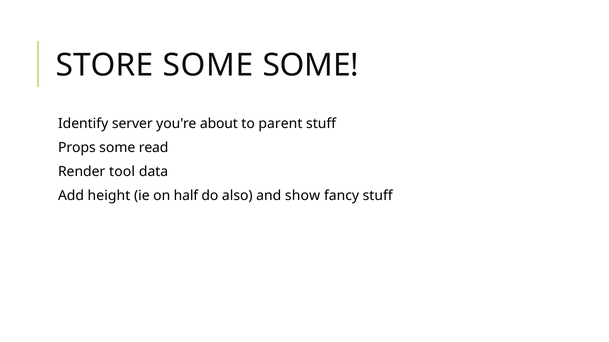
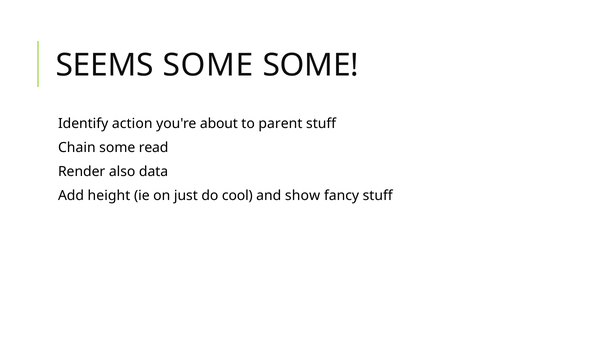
STORE: STORE -> SEEMS (105, 65)
server: server -> action (132, 124)
Props: Props -> Chain (77, 148)
tool: tool -> also (122, 172)
half: half -> just (186, 196)
also: also -> cool (237, 196)
